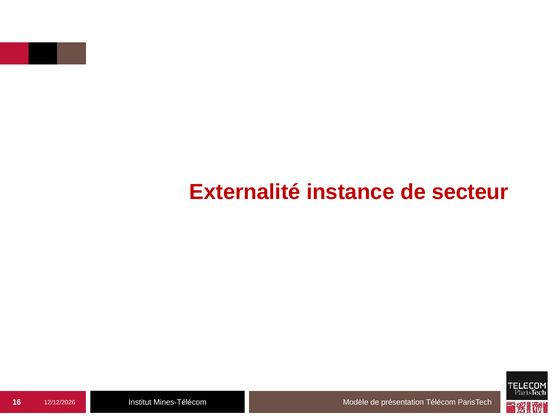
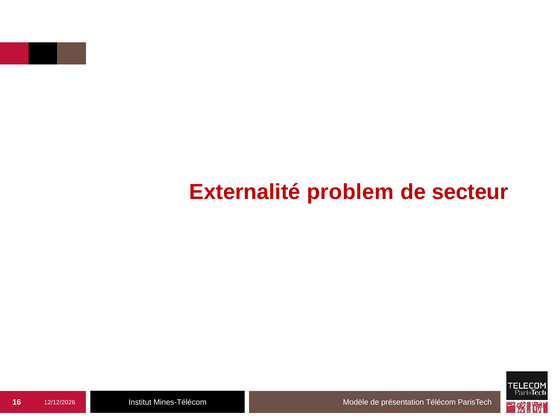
instance: instance -> problem (350, 192)
